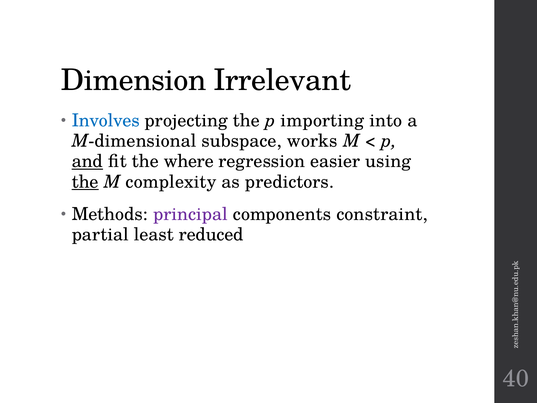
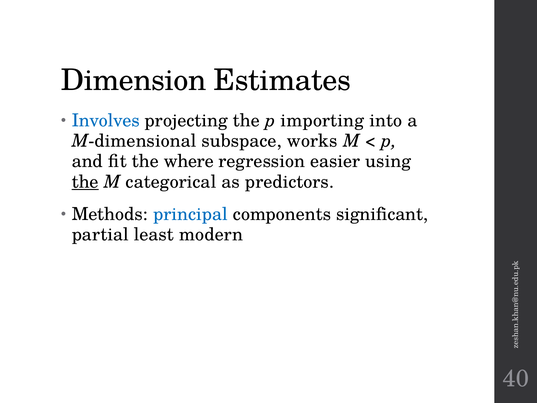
Irrelevant: Irrelevant -> Estimates (282, 80)
and underline: present -> none (87, 161)
complexity: complexity -> categorical (171, 182)
principal colour: purple -> blue (190, 214)
constraint: constraint -> significant (382, 214)
reduced: reduced -> modern (211, 234)
